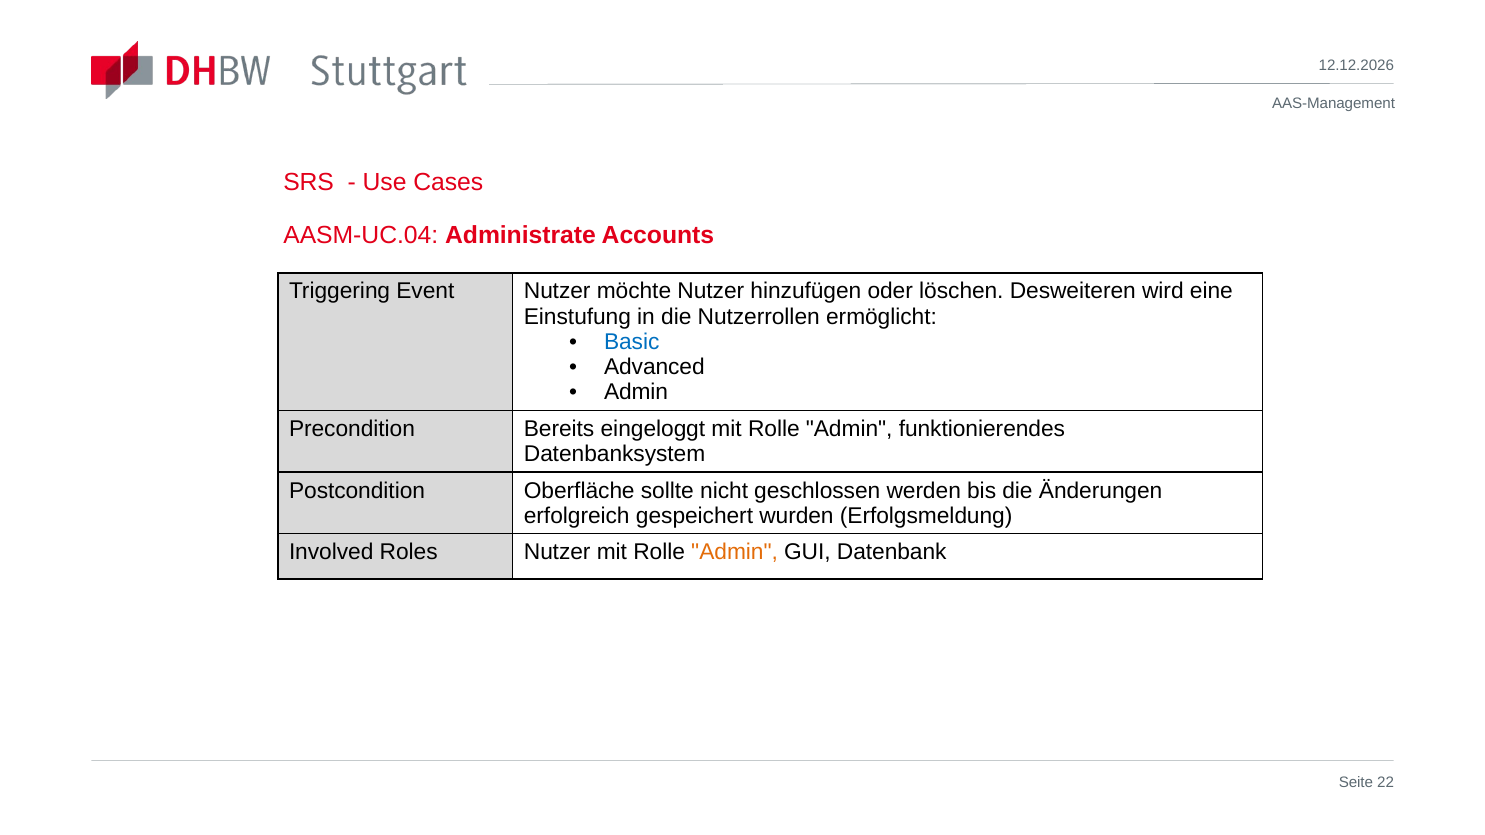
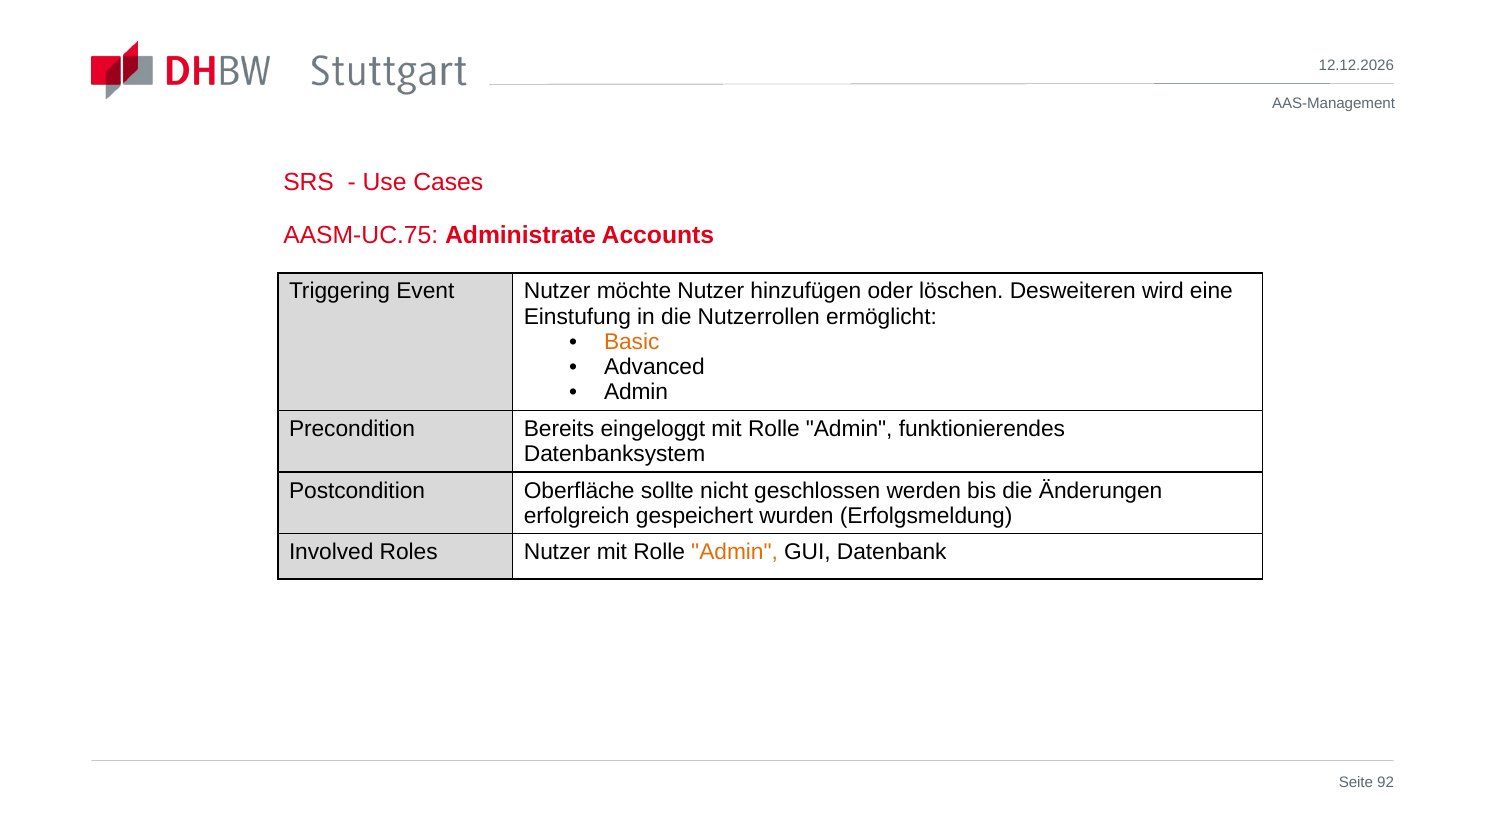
AASM-UC.04: AASM-UC.04 -> AASM-UC.75 (361, 236)
Basic colour: blue -> orange (632, 342)
22: 22 -> 92 (1386, 783)
